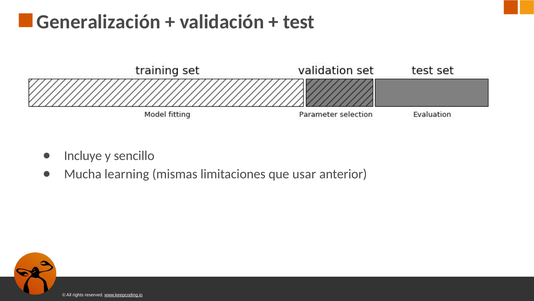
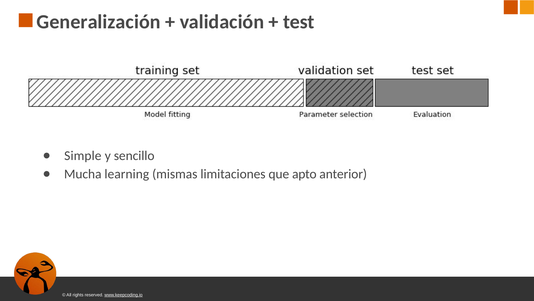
Incluye: Incluye -> Simple (83, 156)
usar: usar -> apto (304, 174)
